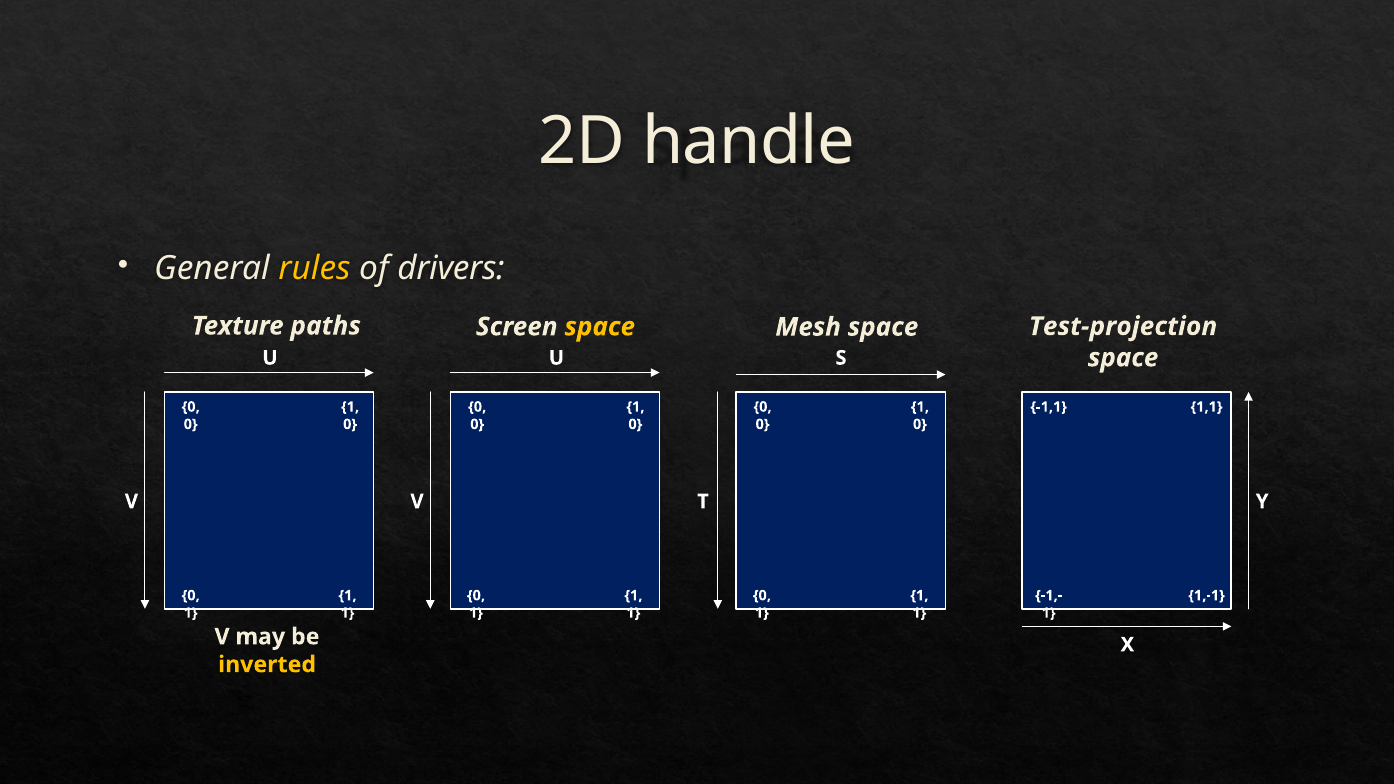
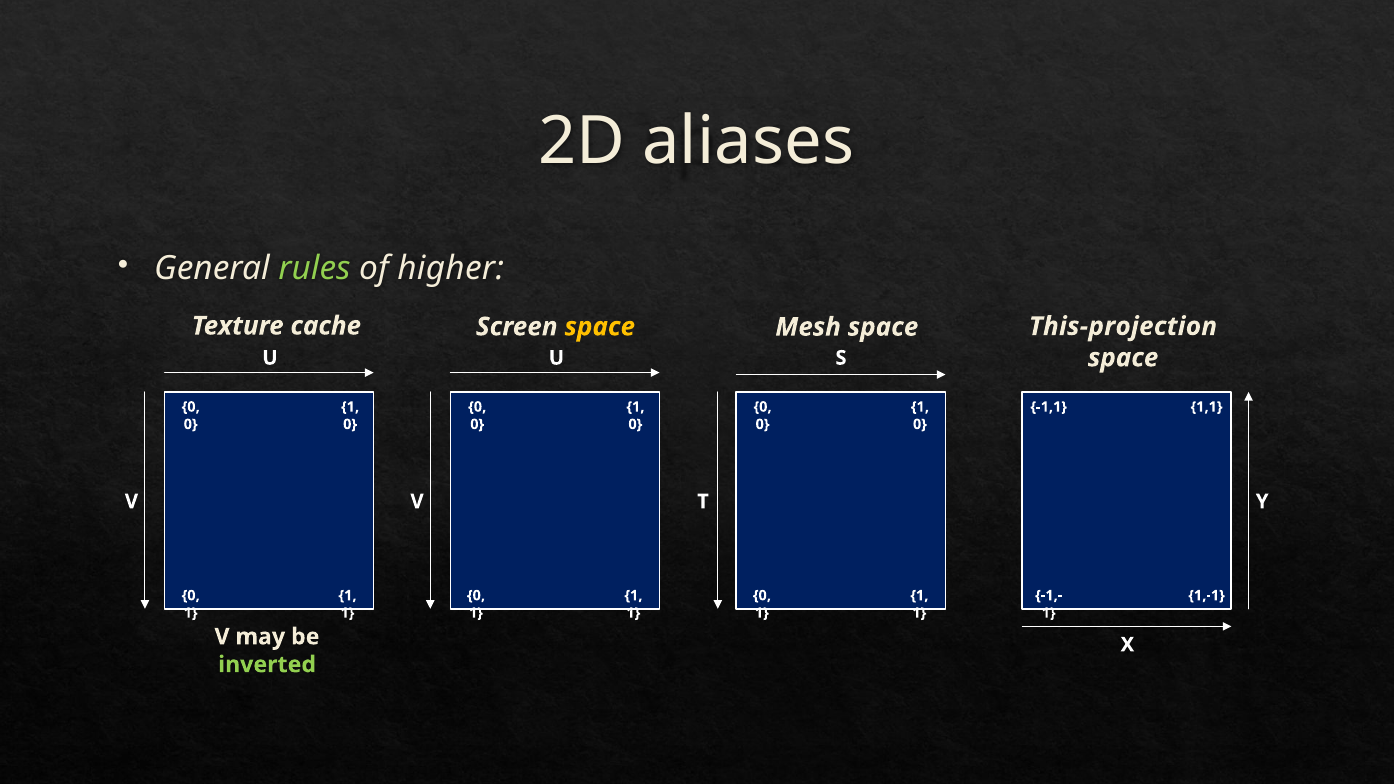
handle: handle -> aliases (748, 141)
rules colour: yellow -> light green (314, 269)
drivers: drivers -> higher (451, 269)
paths: paths -> cache (326, 326)
Test-projection: Test-projection -> This-projection (1123, 326)
inverted colour: yellow -> light green (267, 665)
